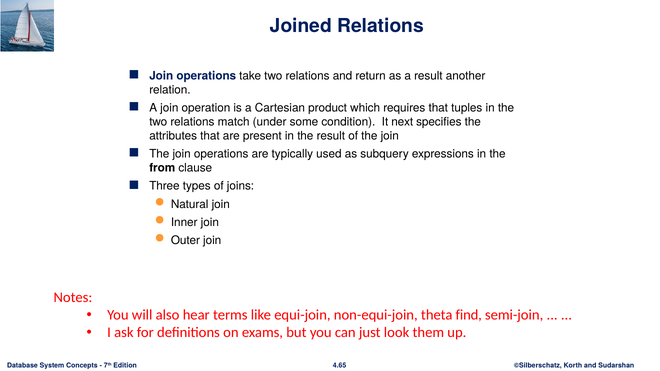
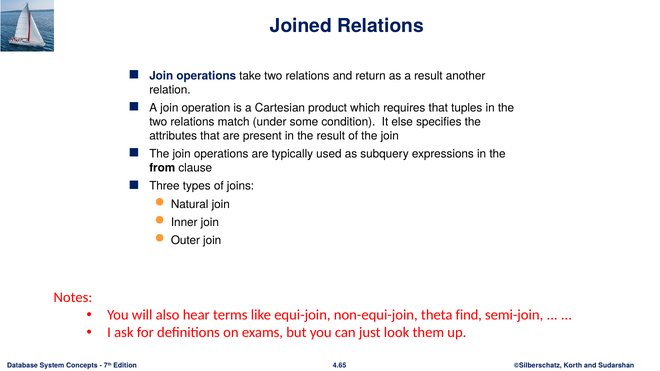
next: next -> else (402, 122)
